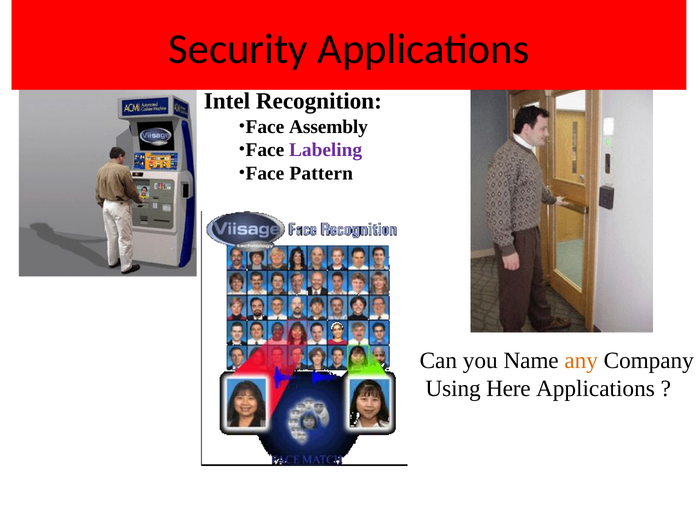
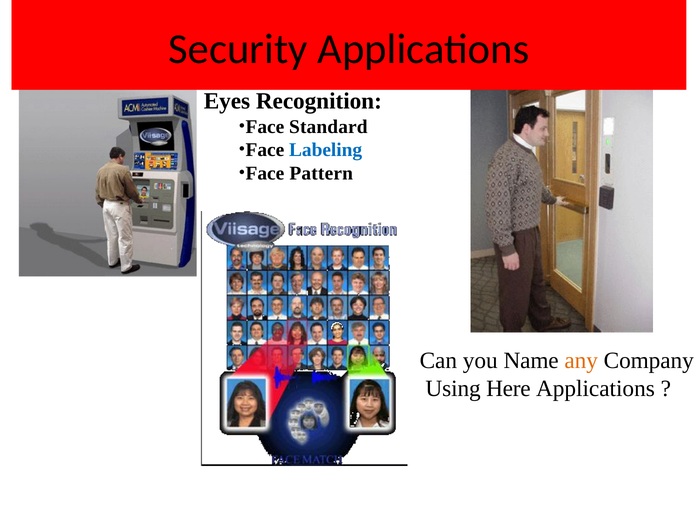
Intel: Intel -> Eyes (227, 101)
Assembly: Assembly -> Standard (328, 127)
Labeling colour: purple -> blue (326, 150)
